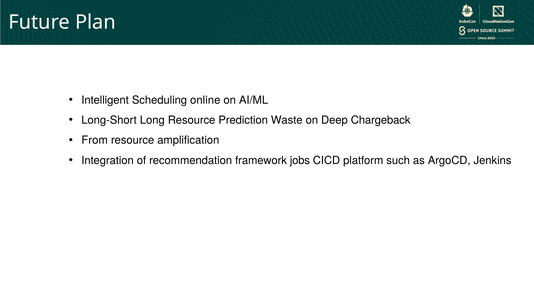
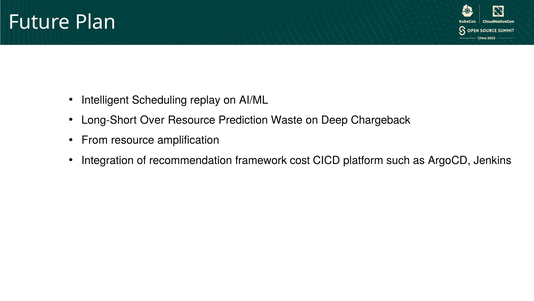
online: online -> replay (205, 100)
Long: Long -> Over (152, 120)
jobs: jobs -> cost (300, 160)
